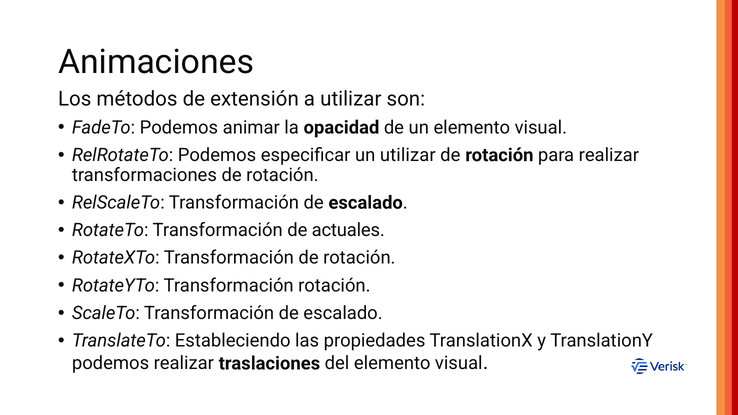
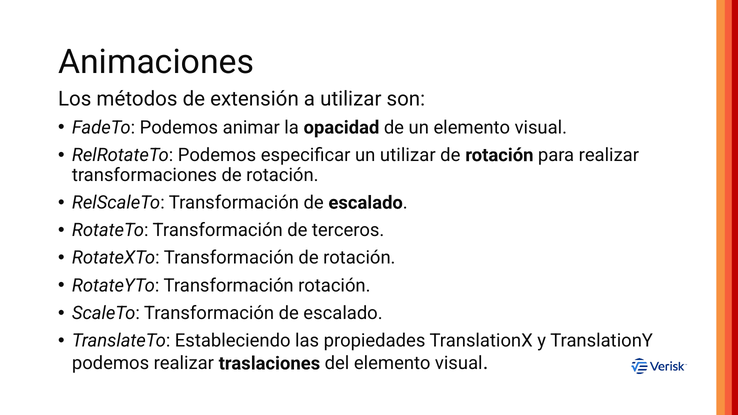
actuales: actuales -> terceros (348, 230)
